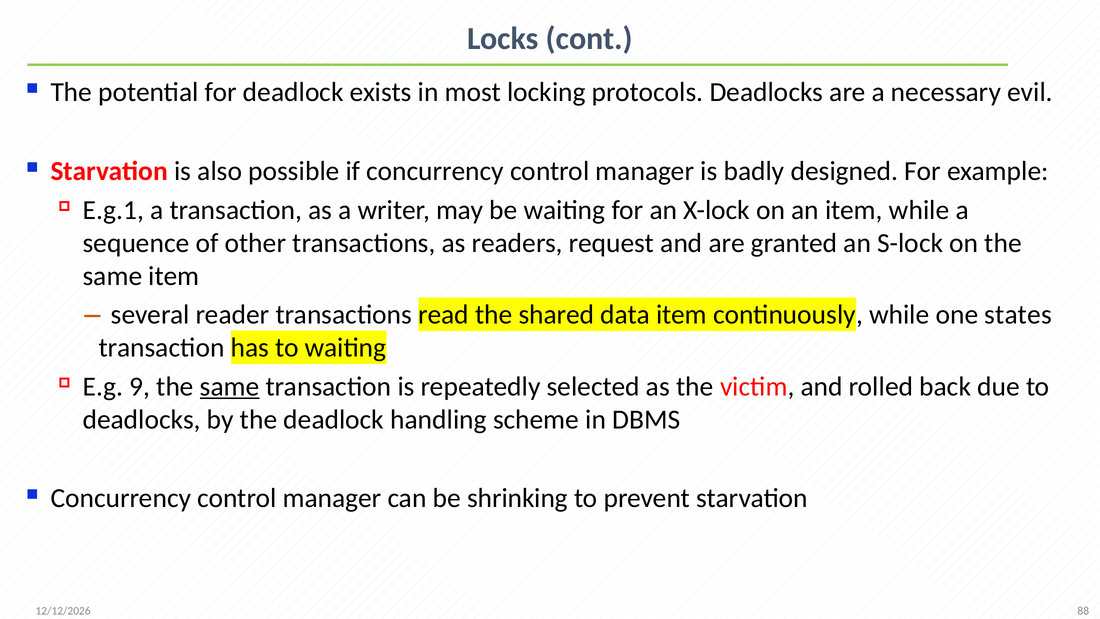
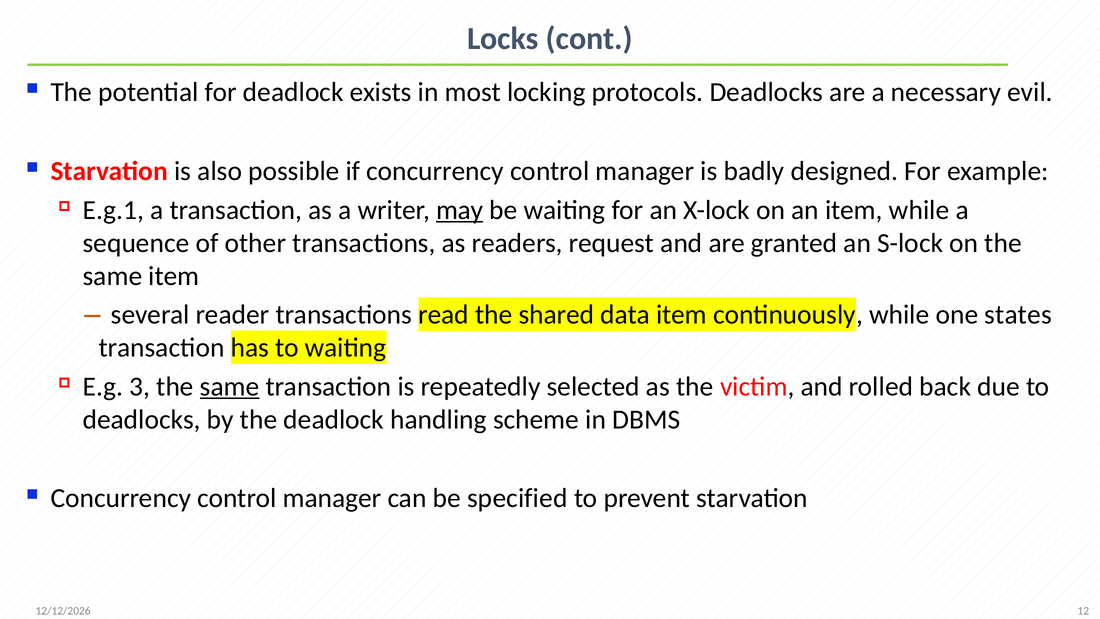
may underline: none -> present (460, 210)
9: 9 -> 3 (140, 386)
shrinking: shrinking -> specified (517, 498)
88: 88 -> 12 (1083, 611)
